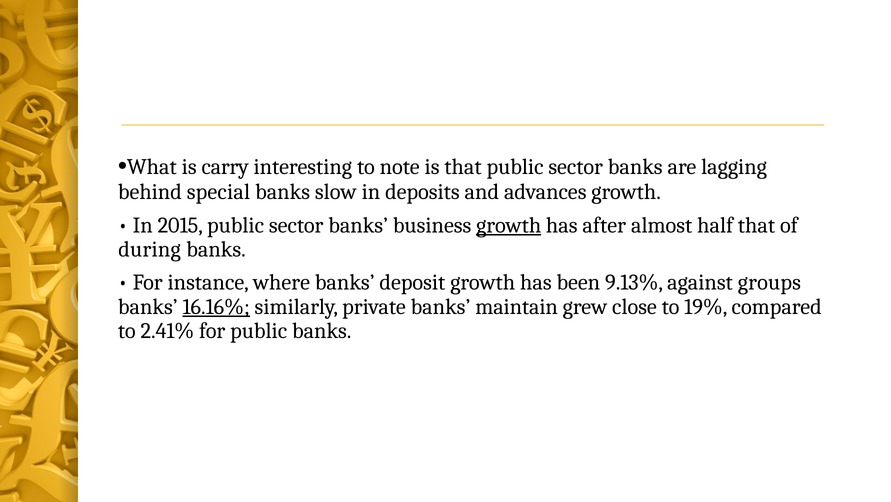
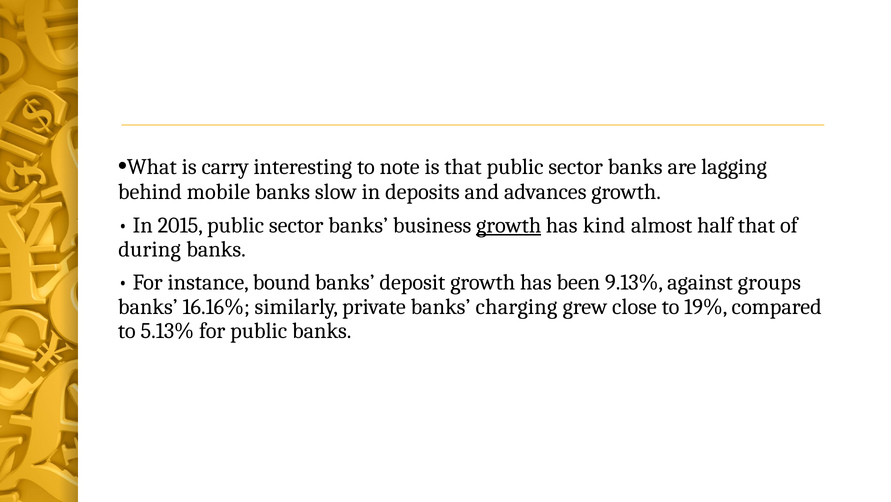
special: special -> mobile (218, 191)
after: after -> kind (604, 225)
where: where -> bound (282, 282)
16.16% underline: present -> none (216, 306)
maintain: maintain -> charging (516, 306)
2.41%: 2.41% -> 5.13% (167, 330)
